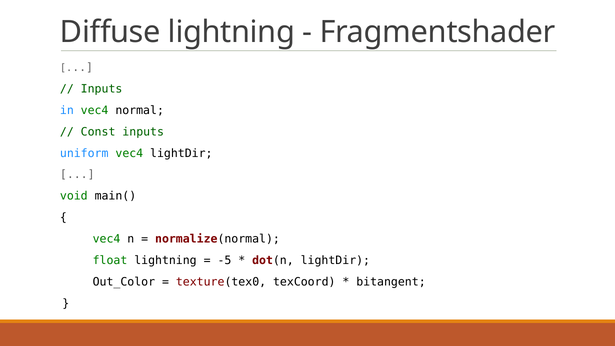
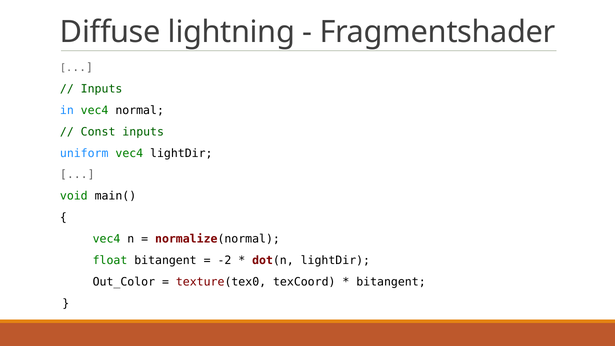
float lightning: lightning -> bitangent (165, 260)
-5: -5 -> -2 (224, 260)
